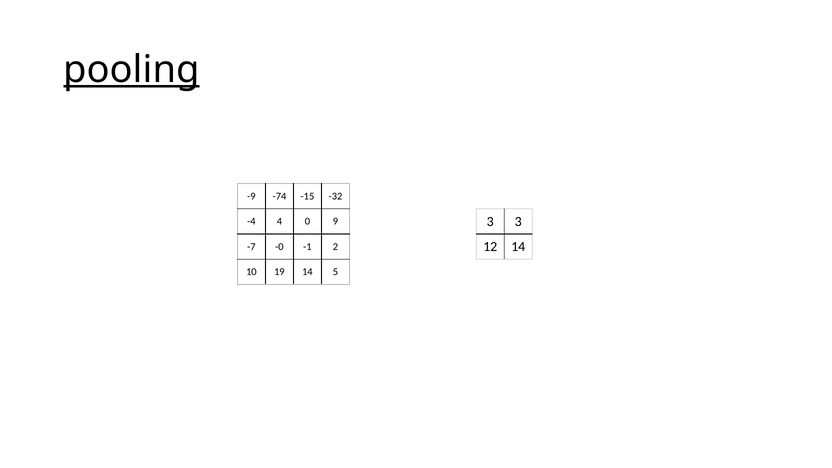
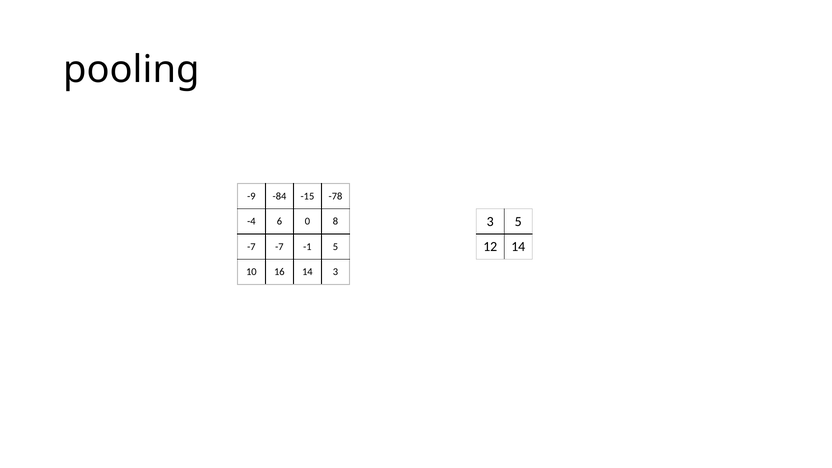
pooling underline: present -> none (132, 70)
-74: -74 -> -84 (279, 196)
-32: -32 -> -78 (335, 196)
3 3: 3 -> 5 (518, 222)
4: 4 -> 6 (279, 221)
9: 9 -> 8 (335, 221)
-7 -0: -0 -> -7 (279, 247)
-1 2: 2 -> 5 (335, 247)
19: 19 -> 16 (279, 272)
14 5: 5 -> 3 (335, 272)
